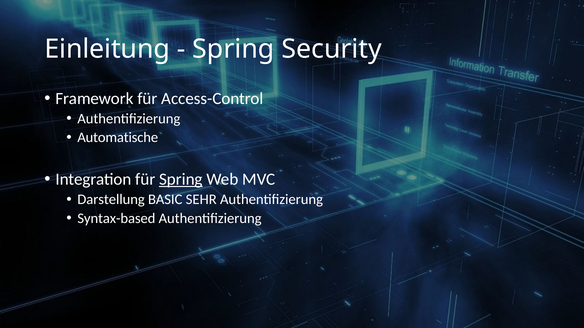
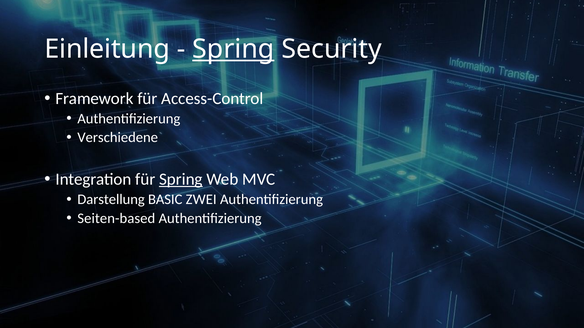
Spring underline: none -> present (233, 49)
Automatische: Automatische -> Verschiedene (118, 138)
SEHR: SEHR -> ZWEI (201, 200)
Syntax-based: Syntax-based -> Seiten-based (116, 219)
